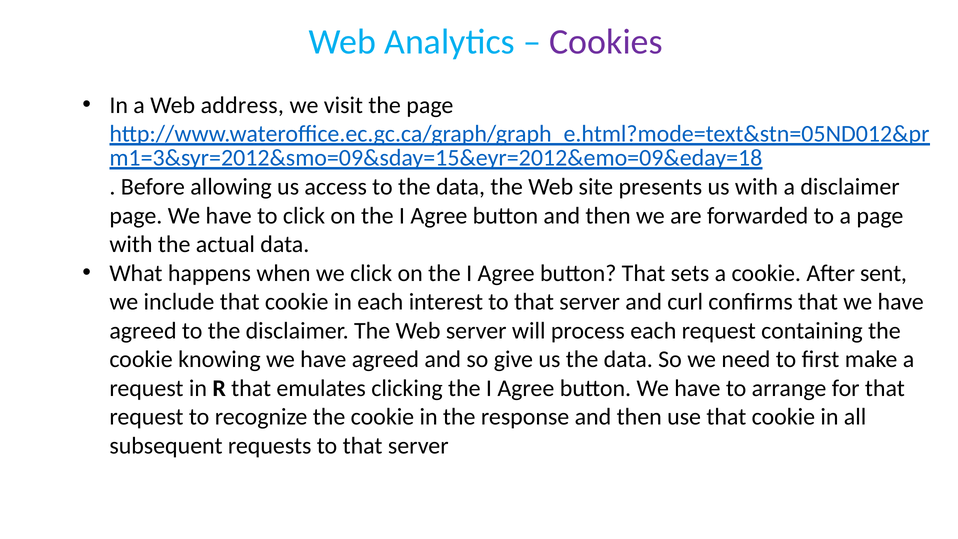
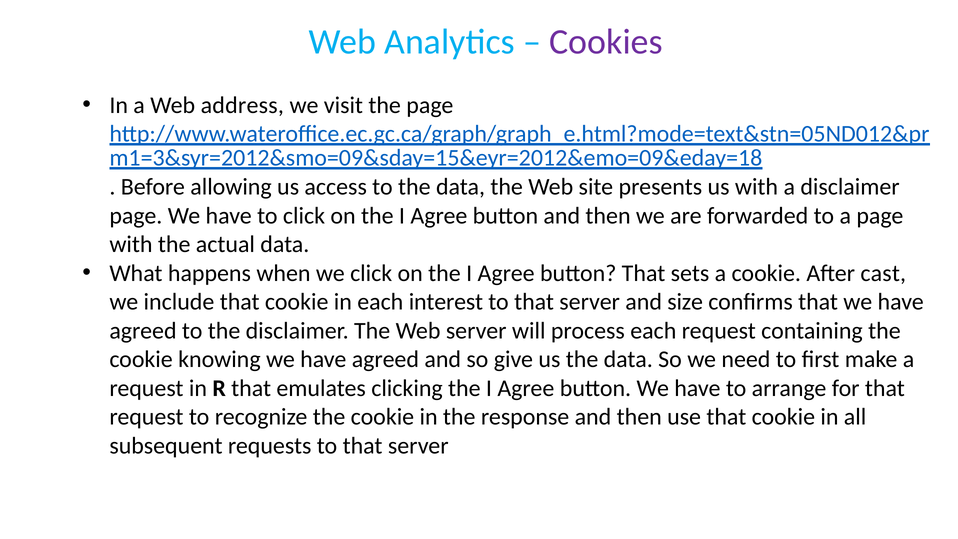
sent: sent -> cast (883, 273)
curl: curl -> size (685, 302)
